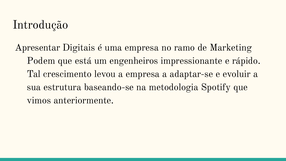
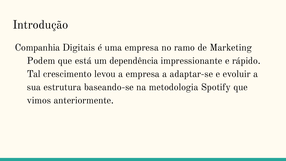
Apresentar: Apresentar -> Companhia (37, 48)
engenheiros: engenheiros -> dependência (134, 61)
